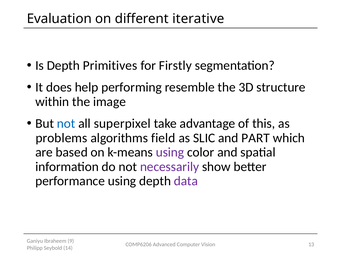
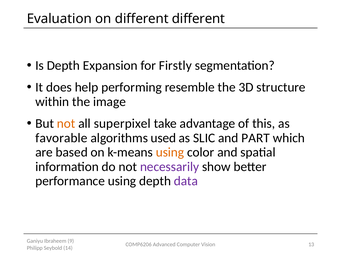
different iterative: iterative -> different (198, 19)
Primitives: Primitives -> Expansion (110, 65)
not colour: blue -> orange (66, 123)
problems: problems -> favorable (61, 138)
field: field -> used (163, 138)
using colour: purple -> orange (170, 152)
